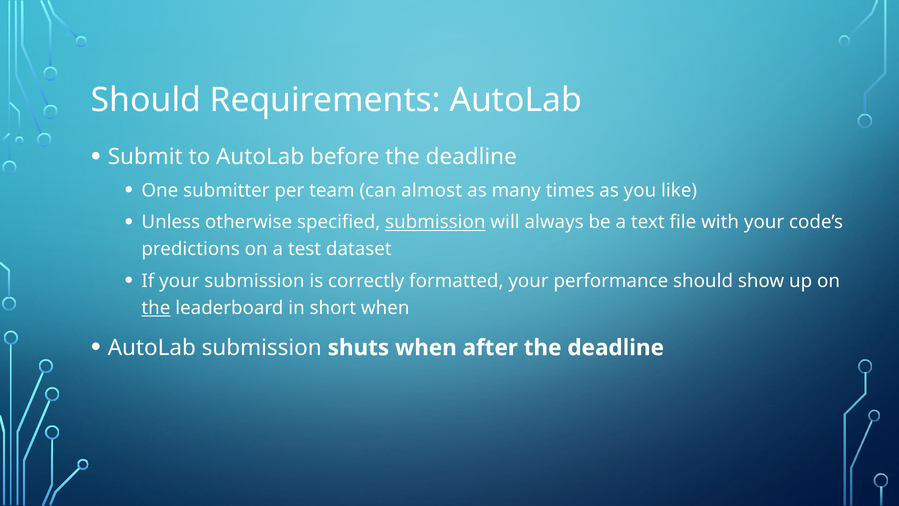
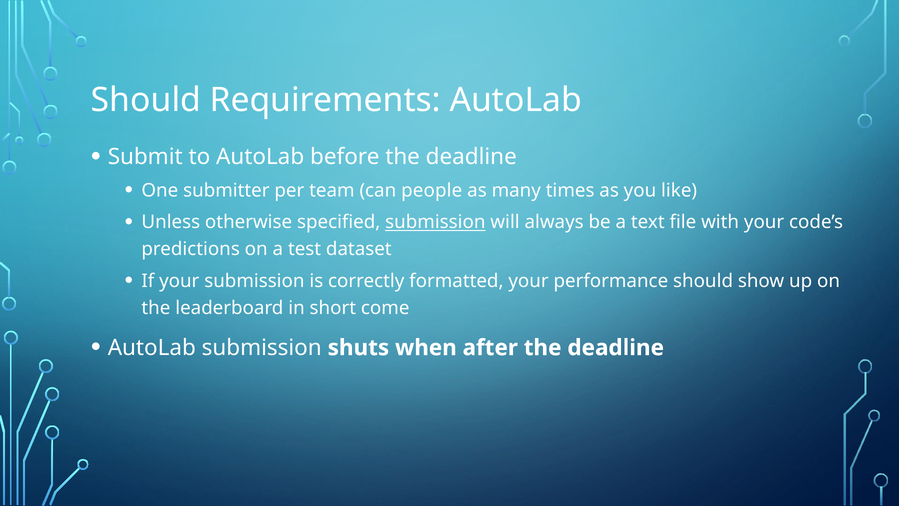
almost: almost -> people (432, 190)
the underline: present -> none (156, 308)
short when: when -> come (385, 308)
